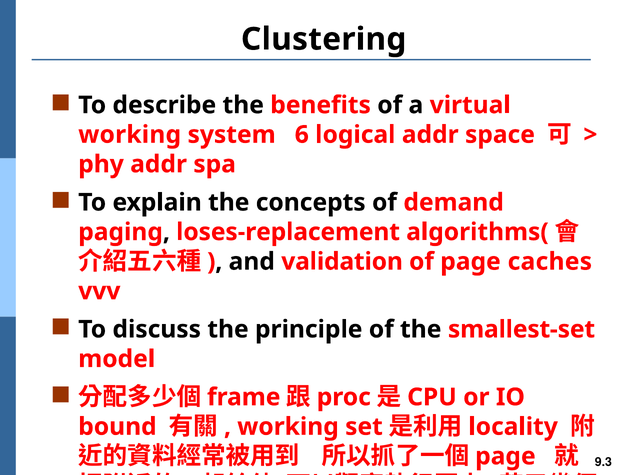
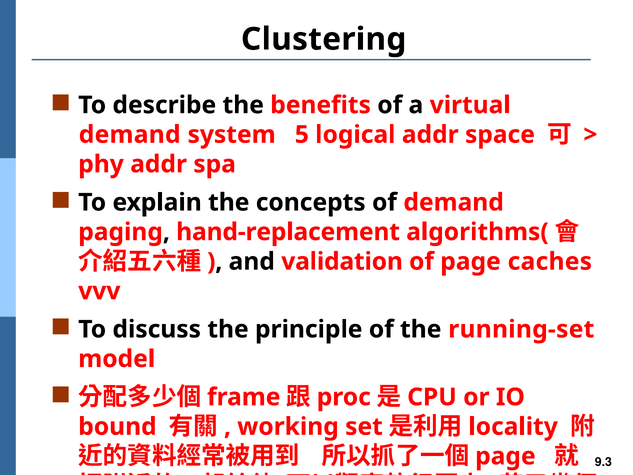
working: working -> demand (130, 135)
6: 6 -> 5 (302, 135)
loses-replacement: loses-replacement -> hand-replacement (288, 232)
smallest-set: smallest-set -> running-set (521, 329)
